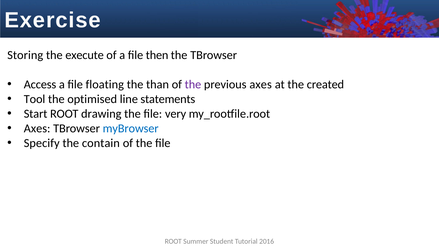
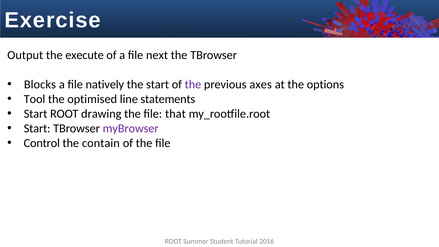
Storing: Storing -> Output (25, 55)
then: then -> next (157, 55)
Access: Access -> Blocks (40, 85)
floating: floating -> natively (105, 85)
the than: than -> start (158, 85)
created: created -> options (325, 85)
very: very -> that (175, 114)
Axes: Axes -> Start (37, 128)
myBrowser colour: blue -> purple (131, 128)
Specify: Specify -> Control (42, 143)
